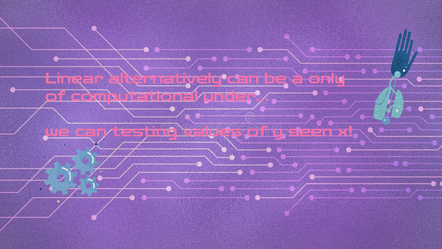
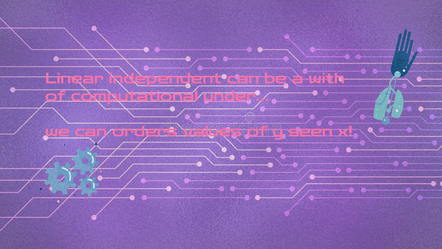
alternatively: alternatively -> independent (165, 78)
only: only -> with (327, 78)
testing: testing -> orders (145, 132)
